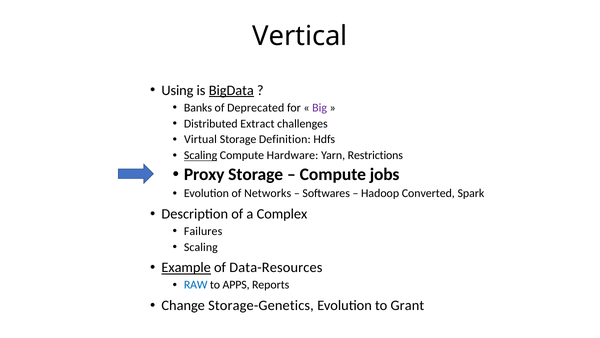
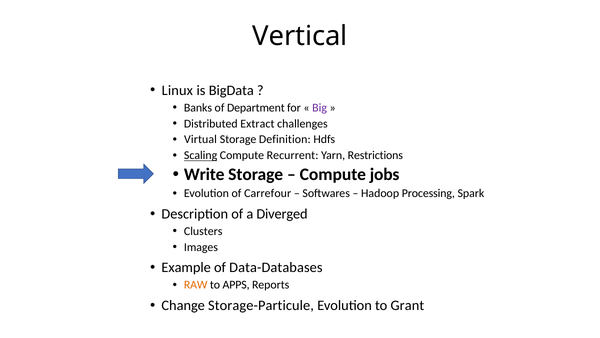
Using: Using -> Linux (177, 90)
BigData underline: present -> none (231, 90)
Deprecated: Deprecated -> Department (256, 107)
Hardware: Hardware -> Recurrent (293, 155)
Proxy: Proxy -> Write (204, 174)
Networks: Networks -> Carrefour (268, 193)
Converted: Converted -> Processing (428, 193)
Complex: Complex -> Diverged (282, 214)
Failures: Failures -> Clusters (203, 231)
Scaling: Scaling -> Images (201, 247)
Example underline: present -> none (186, 267)
Data-Resources: Data-Resources -> Data-Databases (276, 267)
RAW colour: blue -> orange (196, 285)
Storage-Genetics: Storage-Genetics -> Storage-Particule (261, 305)
